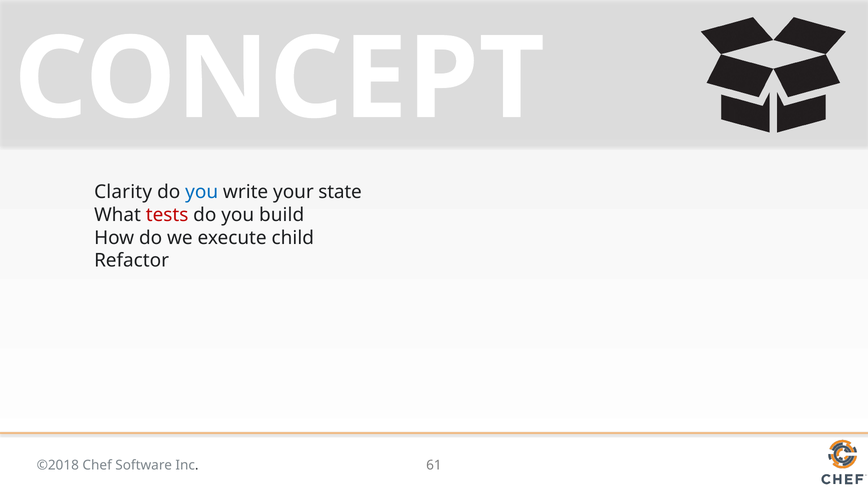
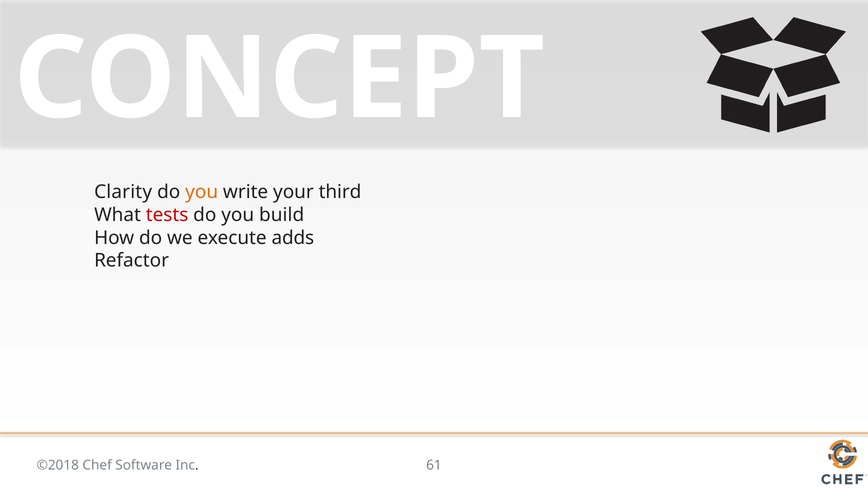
you colour: blue -> orange (202, 192)
state: state -> third (340, 192)
child: child -> adds (293, 238)
